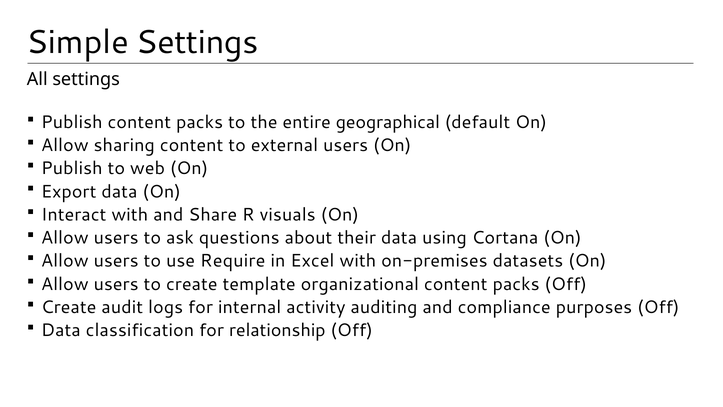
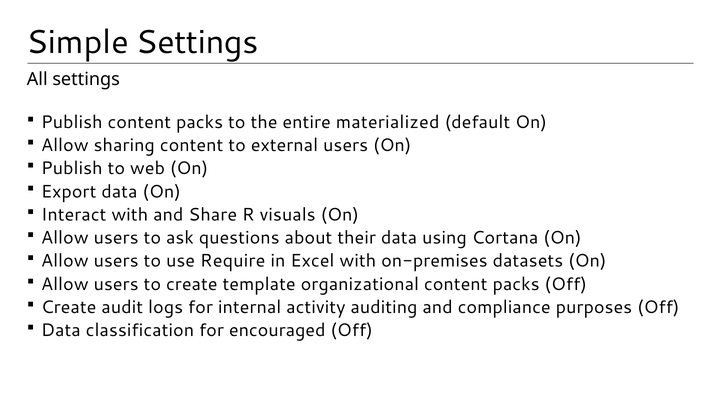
geographical: geographical -> materialized (388, 122)
relationship: relationship -> encouraged (277, 330)
